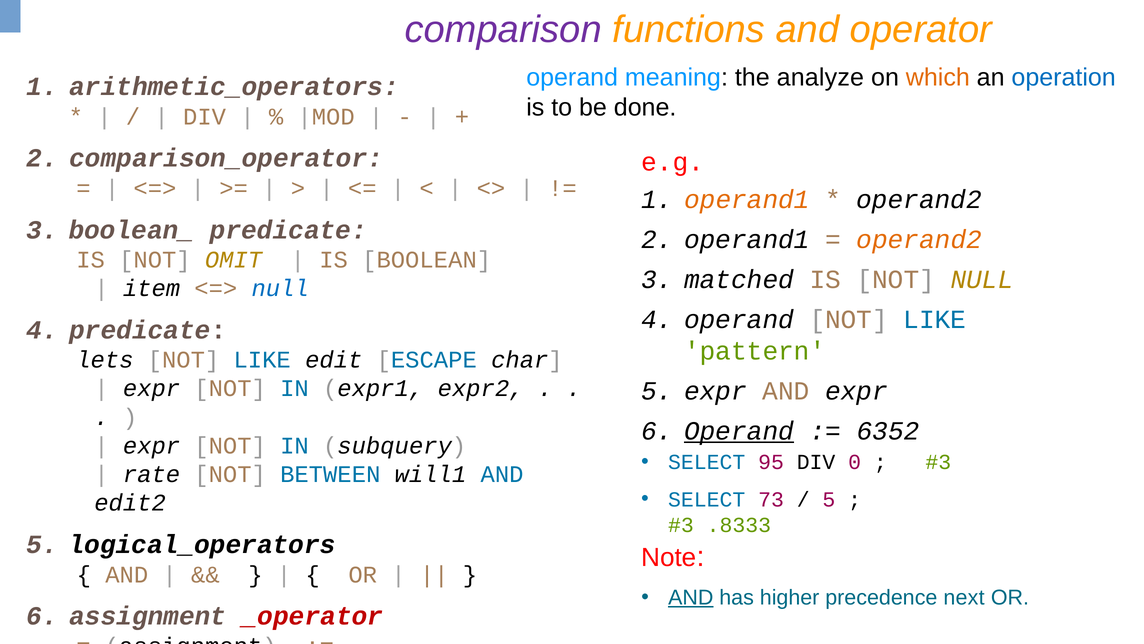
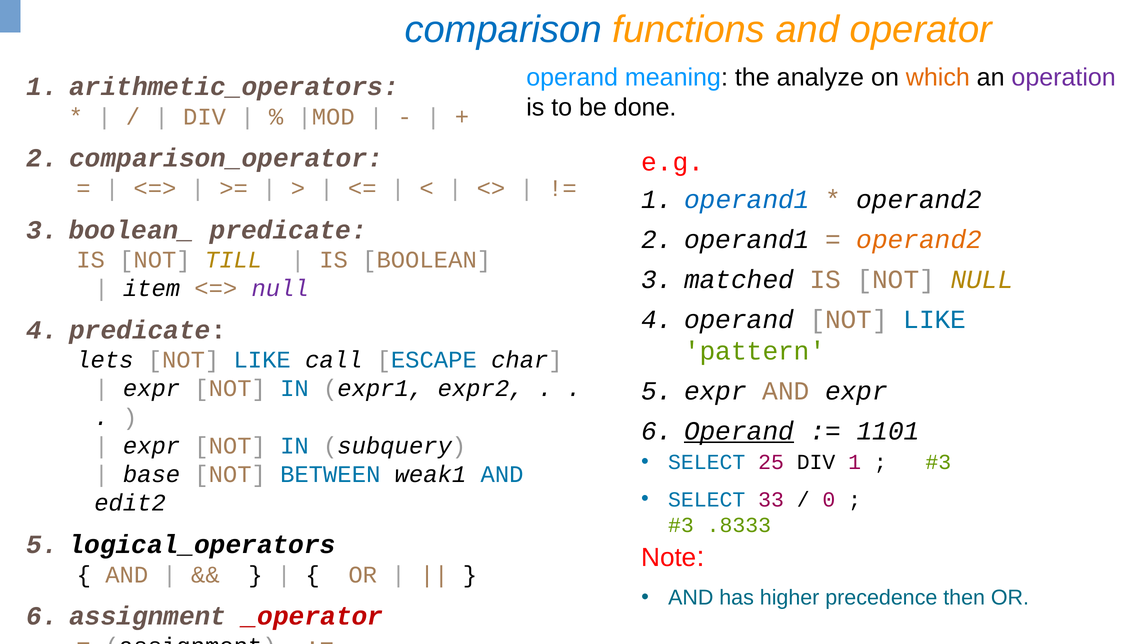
comparison colour: purple -> blue (503, 30)
operation colour: blue -> purple (1064, 77)
operand1 colour: orange -> blue (747, 199)
OMIT: OMIT -> TILL (234, 260)
null colour: blue -> purple (280, 288)
edit: edit -> call (334, 360)
6352: 6352 -> 1101 (888, 431)
95: 95 -> 25 (771, 462)
DIV 0: 0 -> 1 (855, 462)
rate: rate -> base (152, 474)
will1: will1 -> weak1 (430, 474)
73: 73 -> 33 (771, 499)
5: 5 -> 0 (829, 499)
AND underline: present -> none (691, 597)
next: next -> then (964, 597)
